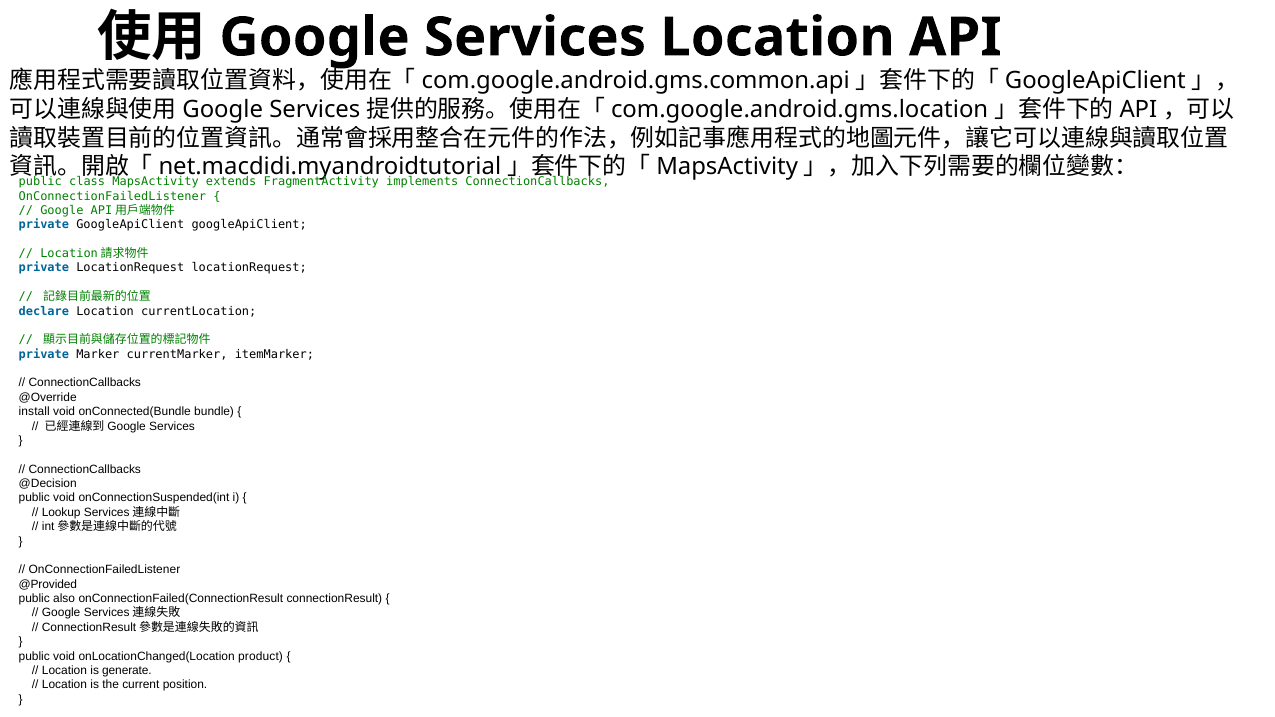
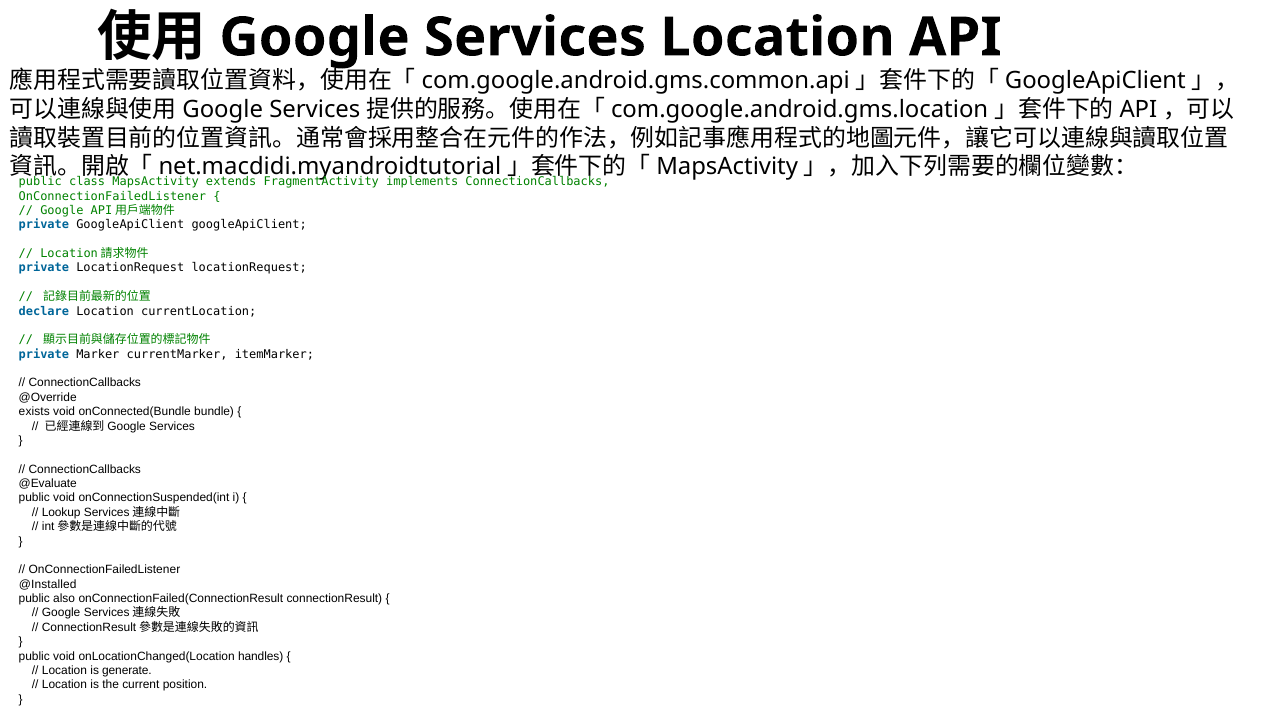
install: install -> exists (34, 412)
@Decision: @Decision -> @Evaluate (48, 484)
@Provided: @Provided -> @Installed (48, 584)
product: product -> handles (261, 656)
